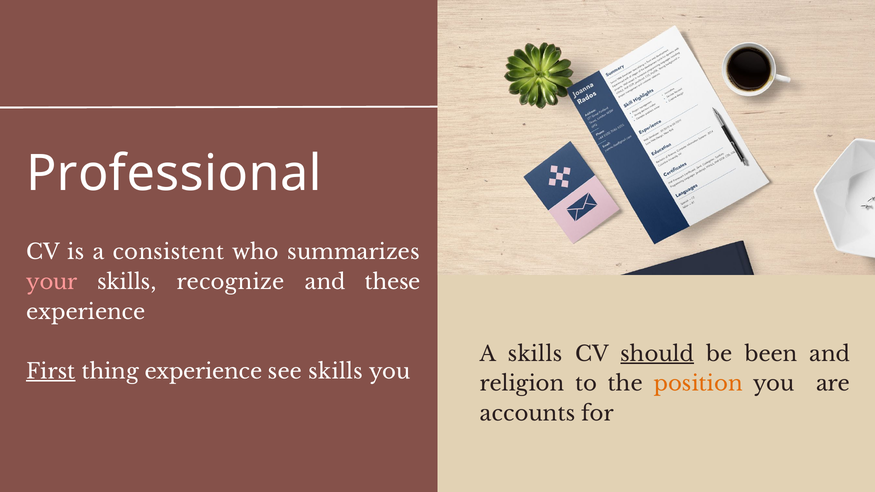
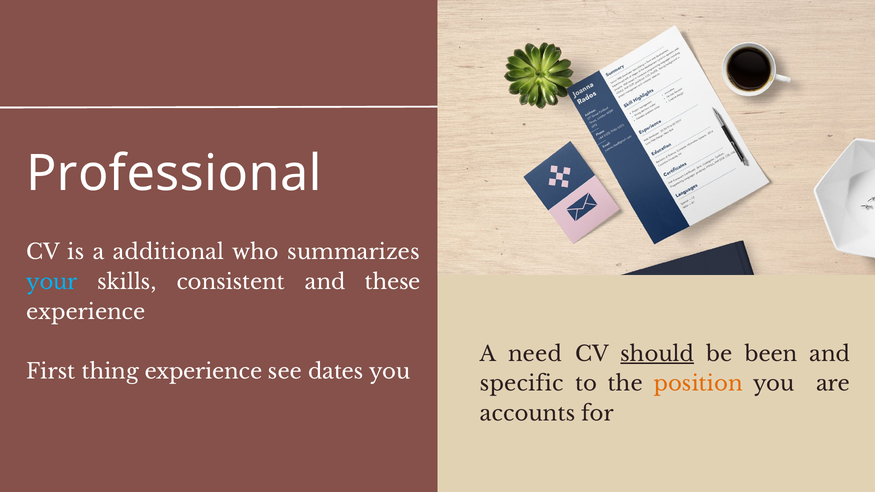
consistent: consistent -> additional (169, 253)
your colour: pink -> light blue (52, 282)
recognize: recognize -> consistent (231, 282)
A skills: skills -> need (535, 354)
First underline: present -> none (51, 372)
see skills: skills -> dates (336, 372)
religion: religion -> specific (522, 384)
